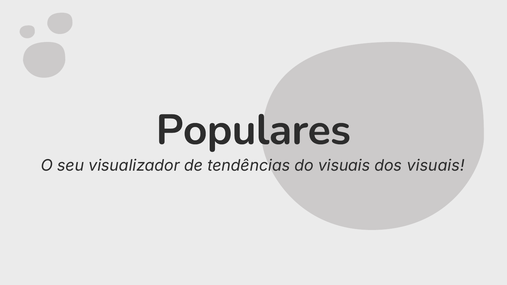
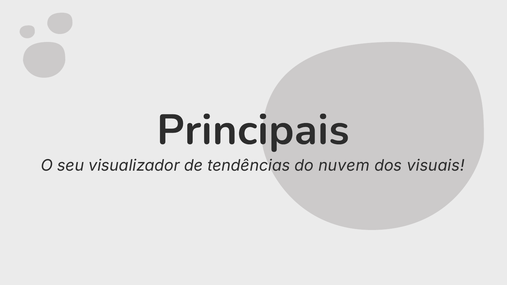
Populares: Populares -> Principais (253, 130)
do visuais: visuais -> nuvem (344, 166)
